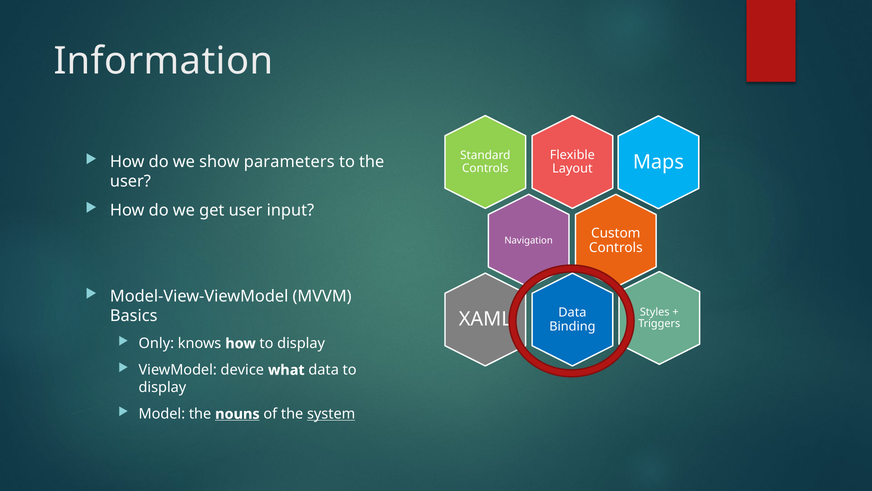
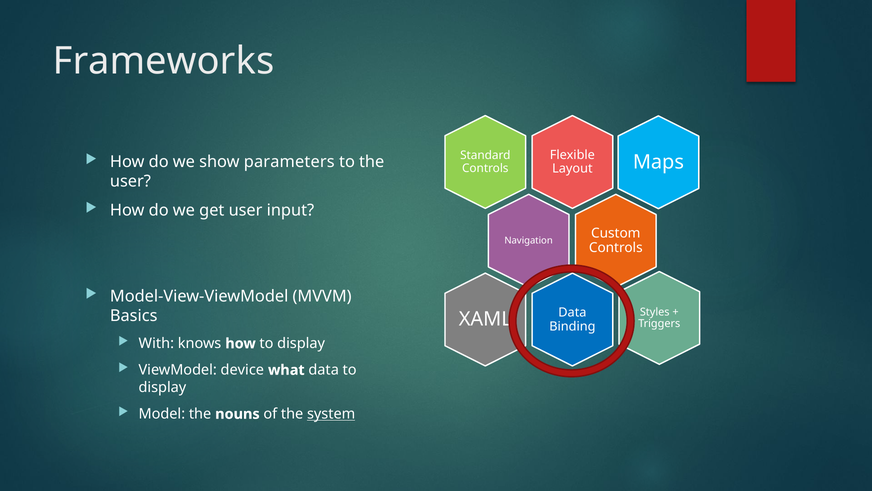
Information: Information -> Frameworks (164, 61)
Only: Only -> With (156, 343)
nouns underline: present -> none (237, 414)
